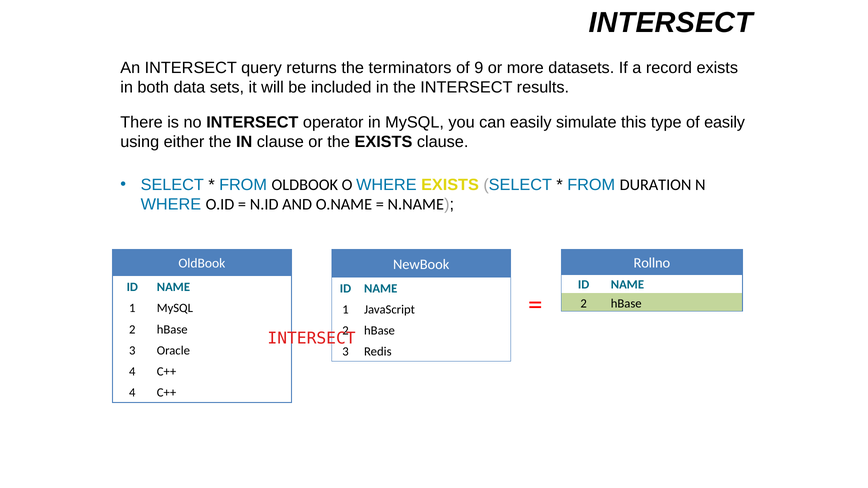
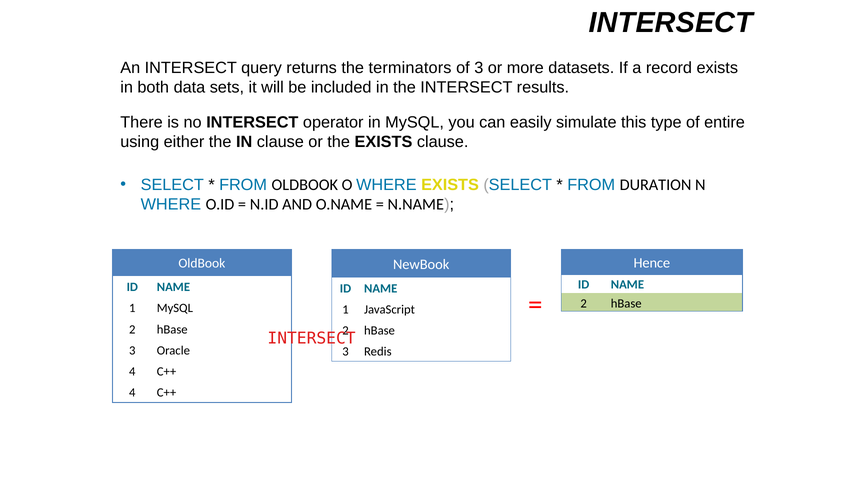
of 9: 9 -> 3 (479, 68)
of easily: easily -> entire (725, 123)
Rollno: Rollno -> Hence (652, 263)
